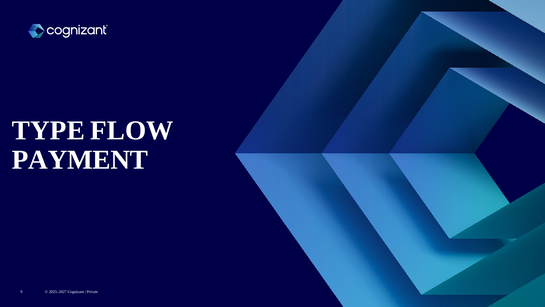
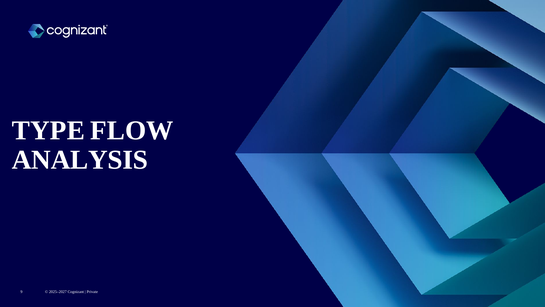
PAYMENT: PAYMENT -> ANALYSIS (80, 160)
